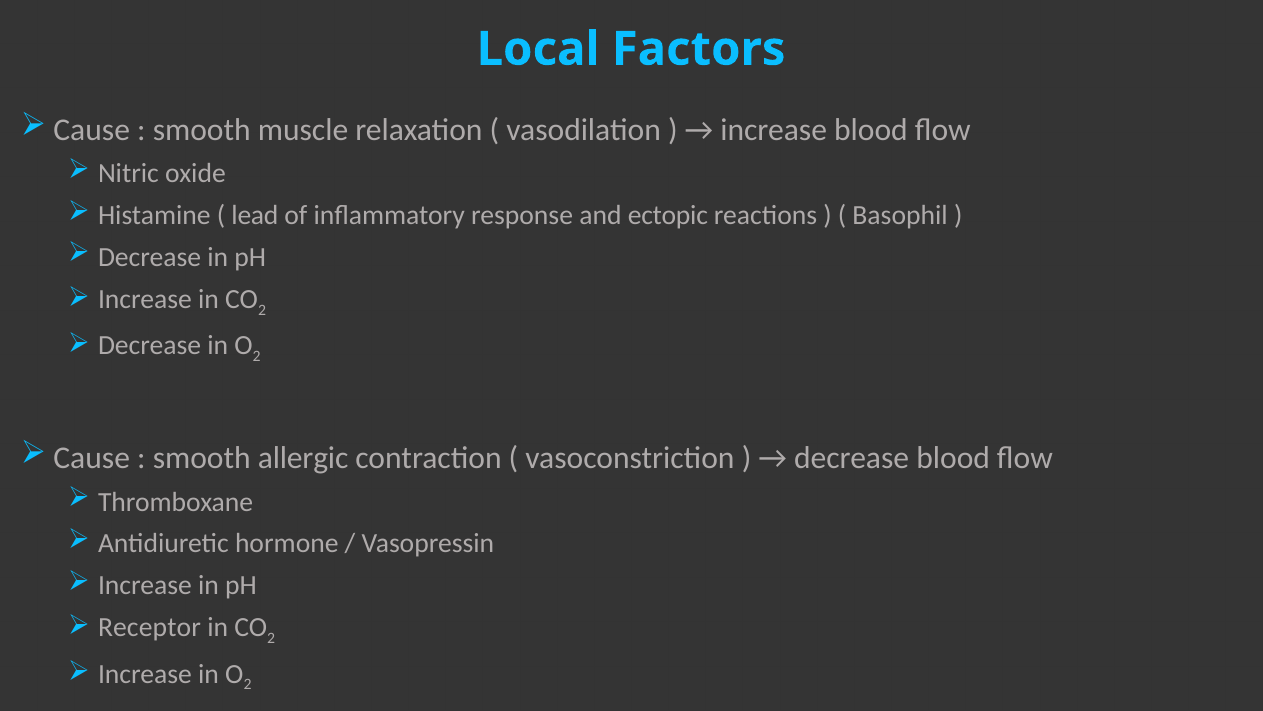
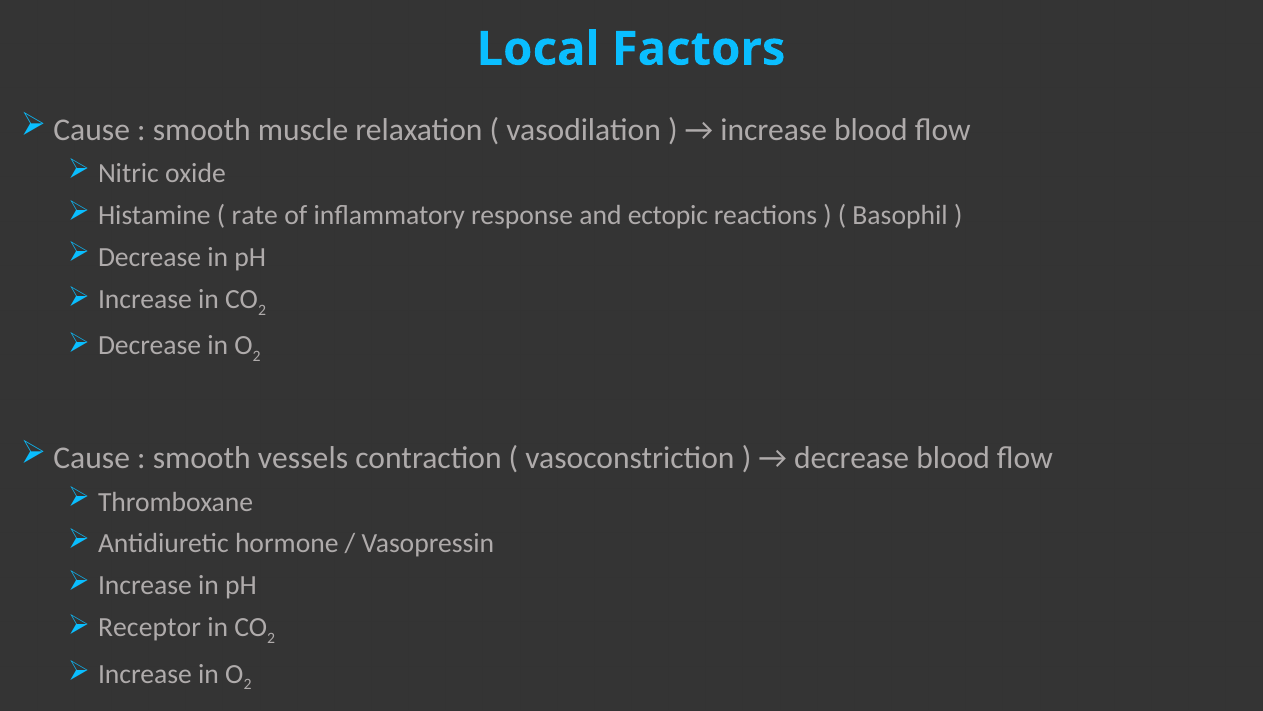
lead: lead -> rate (255, 215)
allergic: allergic -> vessels (303, 458)
